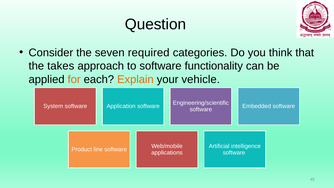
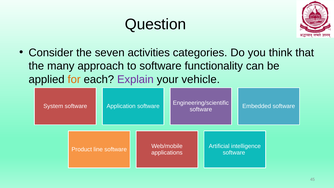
required: required -> activities (149, 53)
takes: takes -> many (61, 66)
Explain colour: orange -> purple (135, 79)
